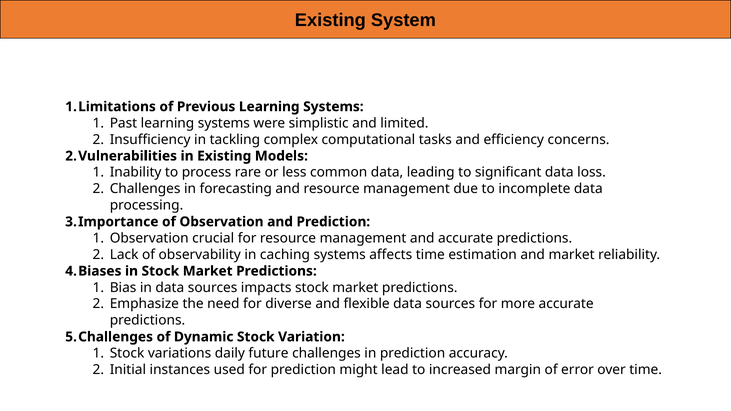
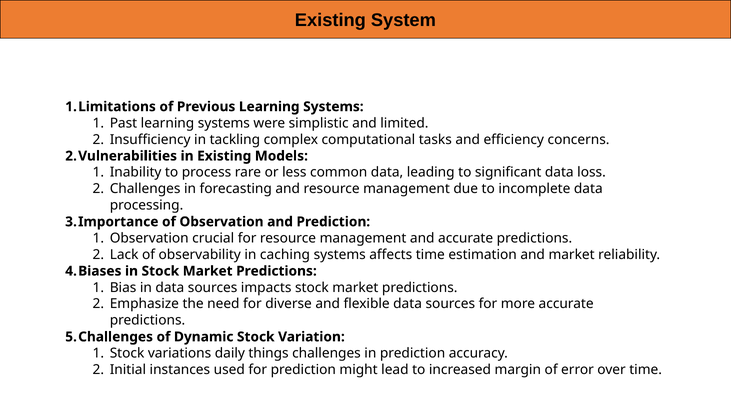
future: future -> things (269, 353)
